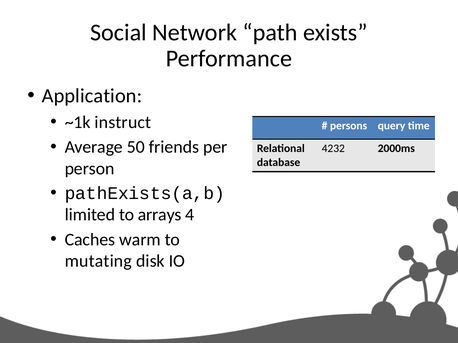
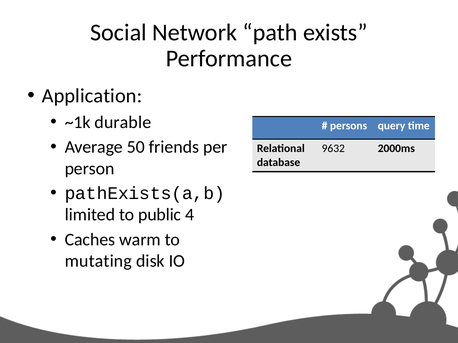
instruct: instruct -> durable (123, 122)
4232: 4232 -> 9632 (333, 149)
arrays: arrays -> public (160, 215)
